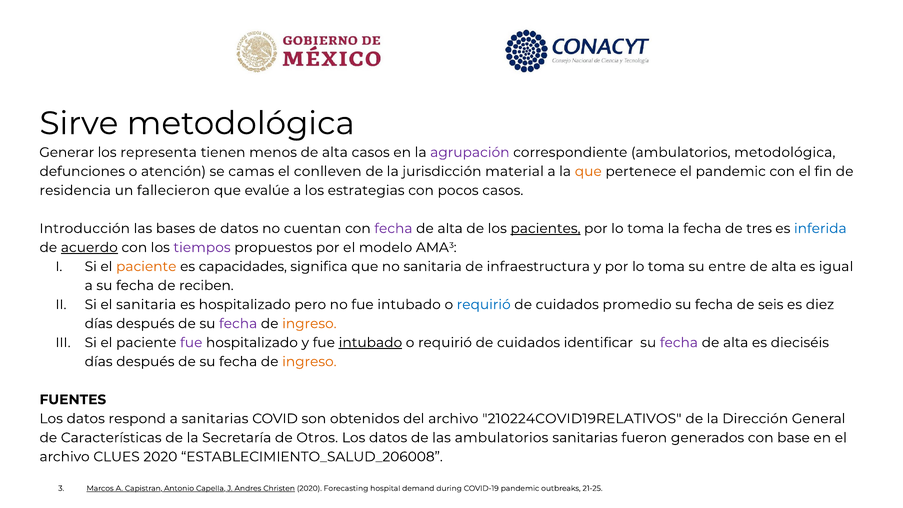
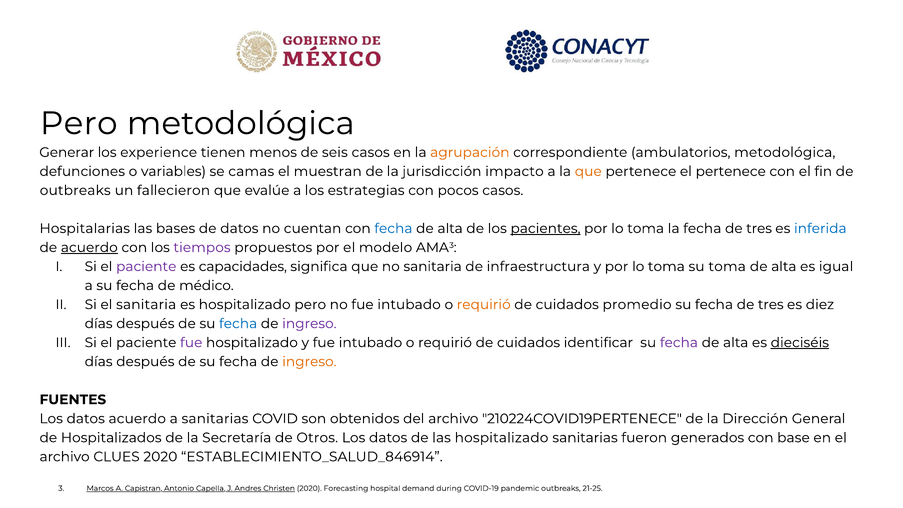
Sirve: Sirve -> Pero (79, 123)
representa: representa -> experience (159, 152)
menos de alta: alta -> seis (335, 152)
agrupación colour: purple -> orange (470, 152)
atención: atención -> variables (173, 171)
conlleven: conlleven -> muestran (328, 171)
material: material -> impacto (514, 171)
el pandemic: pandemic -> pertenece (731, 171)
residencia: residencia -> outbreaks (75, 190)
Introducción: Introducción -> Hospitalarias (85, 228)
fecha colour: purple -> blue (393, 228)
paciente colour: orange -> purple (146, 266)
su entre: entre -> toma (727, 266)
reciben: reciben -> médico (206, 286)
requirió colour: blue -> orange (484, 305)
su fecha de seis: seis -> tres (771, 305)
fecha colour: purple -> blue (238, 324)
ingreso colour: orange -> purple (309, 324)
intubado underline: present -> none (370, 343)
dieciséis underline: none -> present (800, 343)
datos respond: respond -> acuerdo (137, 419)
210224COVID19RELATIVOS: 210224COVID19RELATIVOS -> 210224COVID19PERTENECE (582, 419)
Características: Características -> Hospitalizados (111, 438)
las ambulatorios: ambulatorios -> hospitalizado (502, 438)
ESTABLECIMIENTO_SALUD_206008: ESTABLECIMIENTO_SALUD_206008 -> ESTABLECIMIENTO_SALUD_846914 (312, 457)
